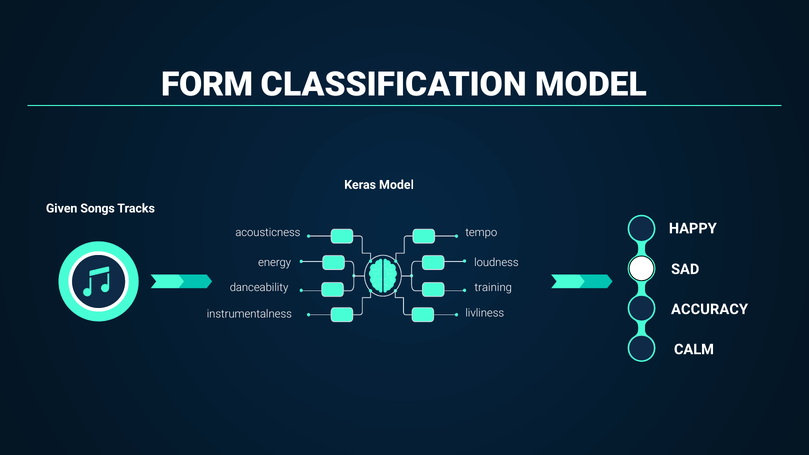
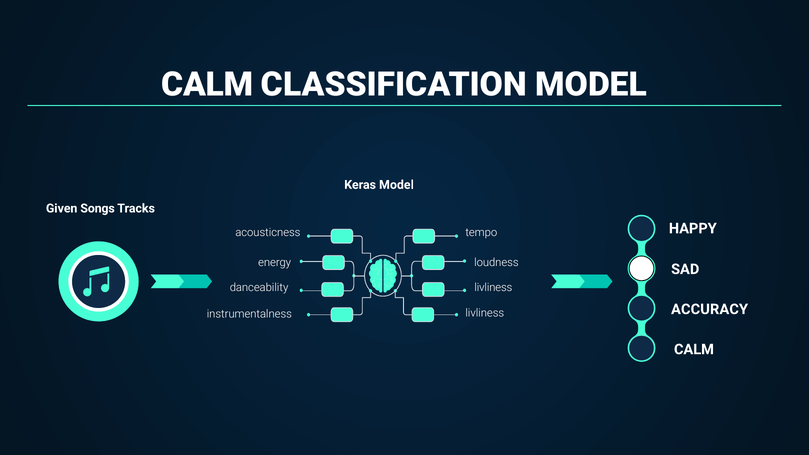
FORM: FORM -> CALM (207, 85)
training: training -> livliness (493, 287)
